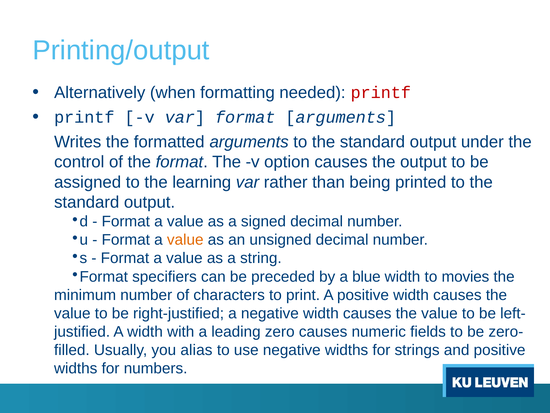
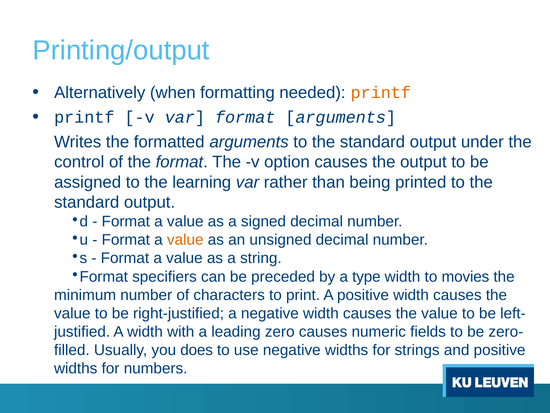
printf colour: red -> orange (381, 92)
blue: blue -> type (366, 276)
alias: alias -> does (197, 350)
